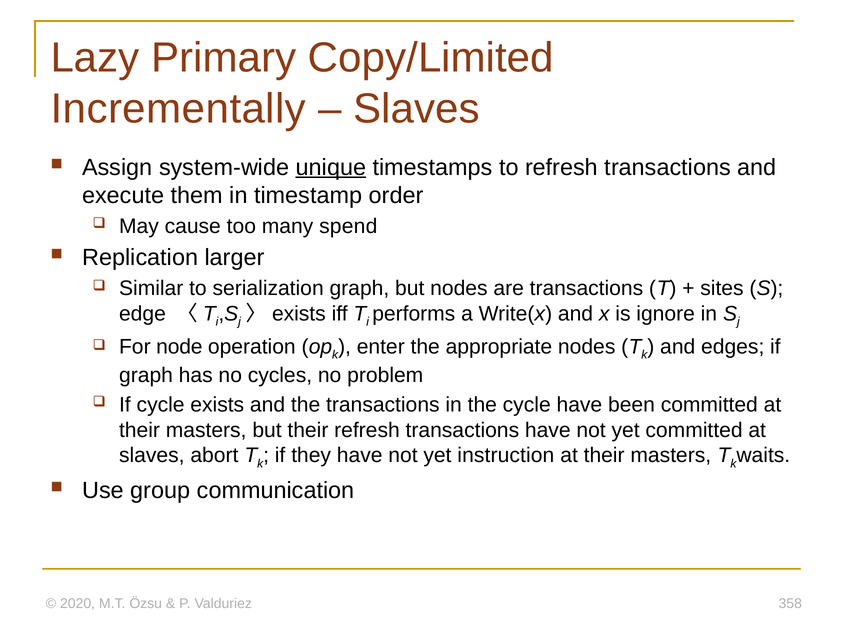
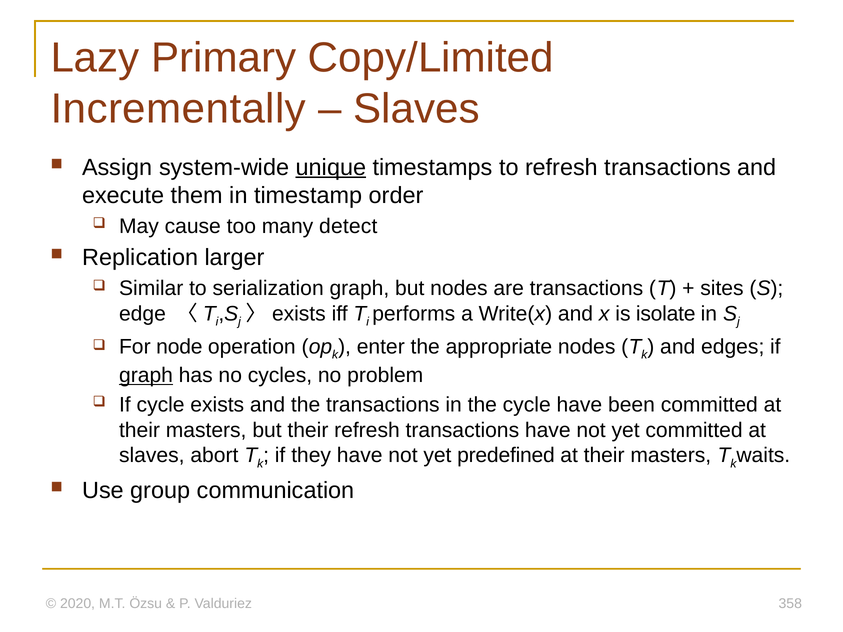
spend: spend -> detect (348, 226)
ignore: ignore -> isolate (666, 314)
graph underline: none -> present (146, 376)
instruction: instruction -> predefined (506, 456)
